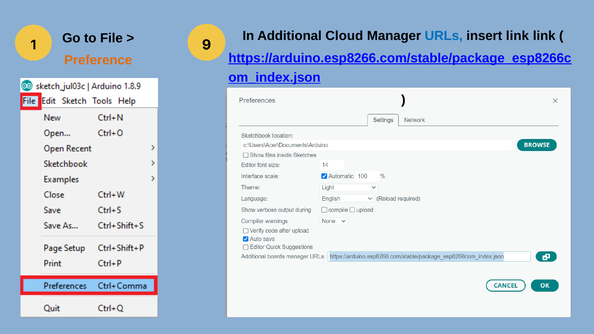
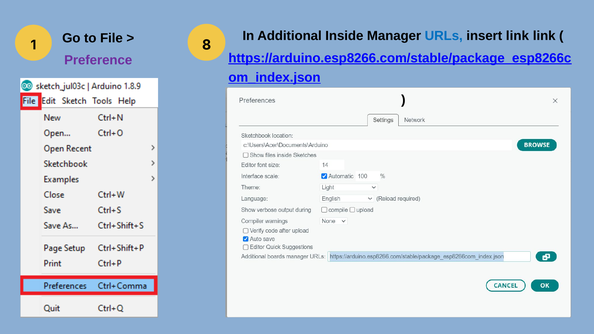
Cloud: Cloud -> Inside (344, 36)
9: 9 -> 8 (207, 45)
Preference colour: orange -> purple (98, 60)
